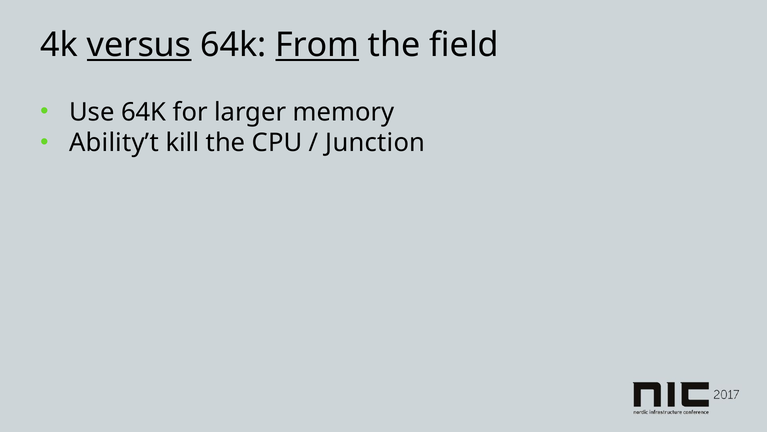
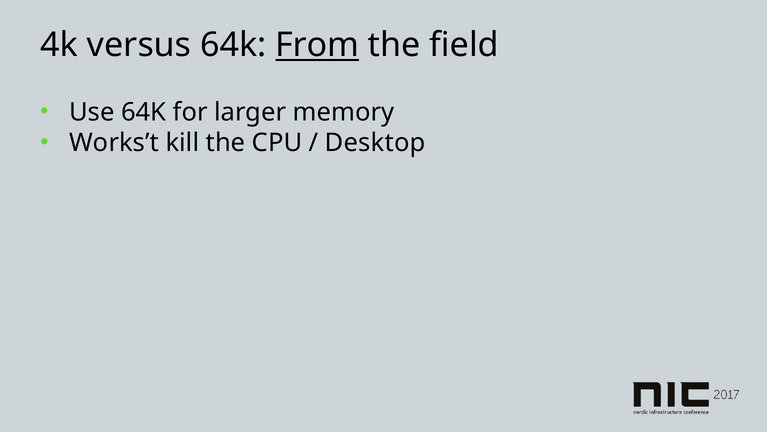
versus underline: present -> none (139, 45)
Ability’t: Ability’t -> Works’t (114, 143)
Junction: Junction -> Desktop (375, 143)
